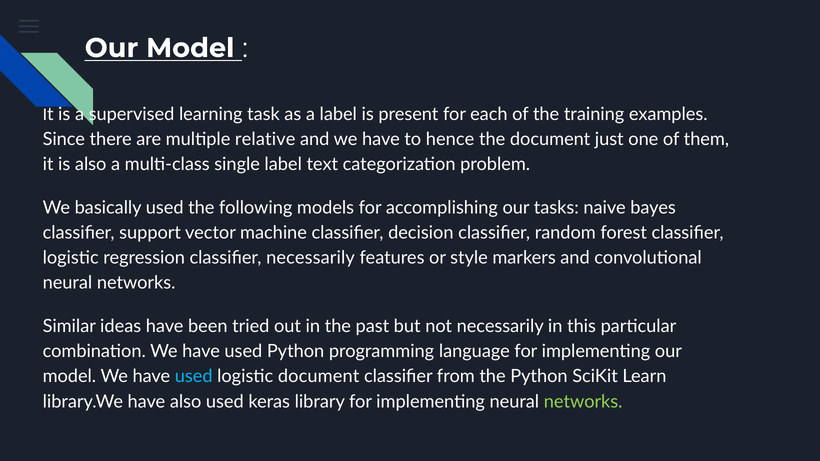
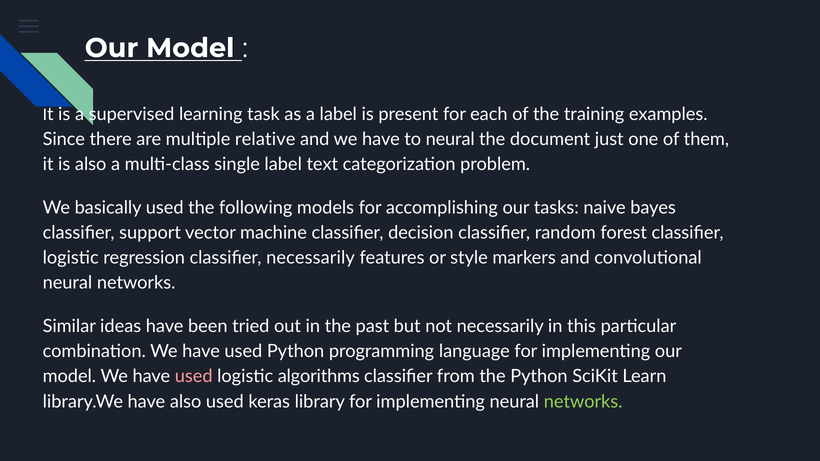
to hence: hence -> neural (450, 139)
used colour: light blue -> pink (194, 377)
logistic document: document -> algorithms (319, 377)
